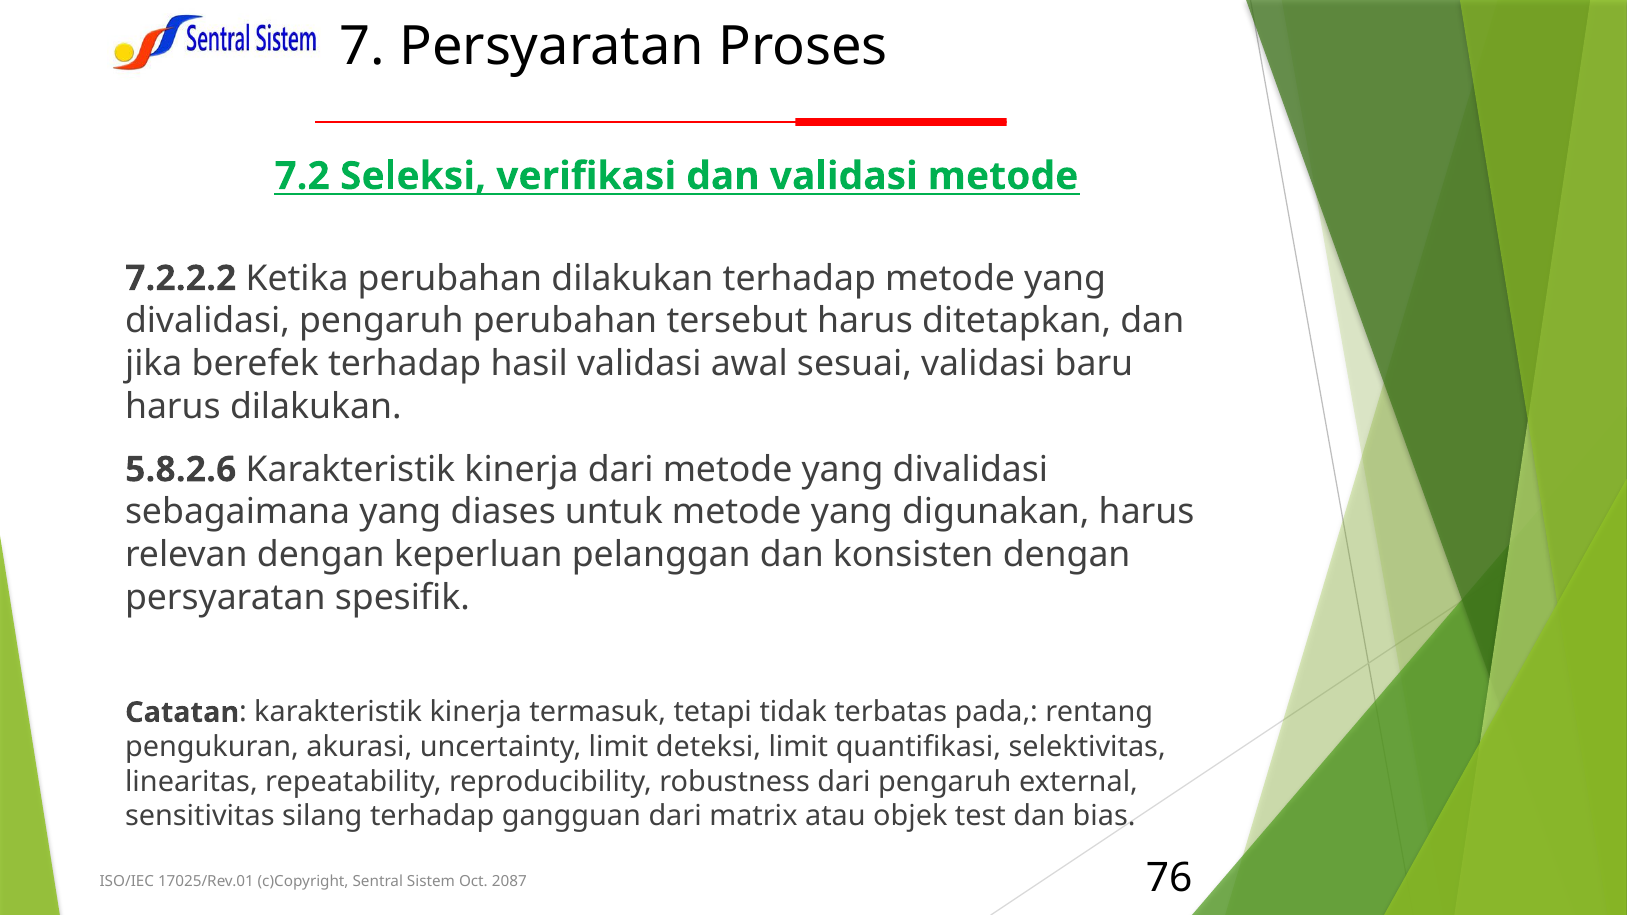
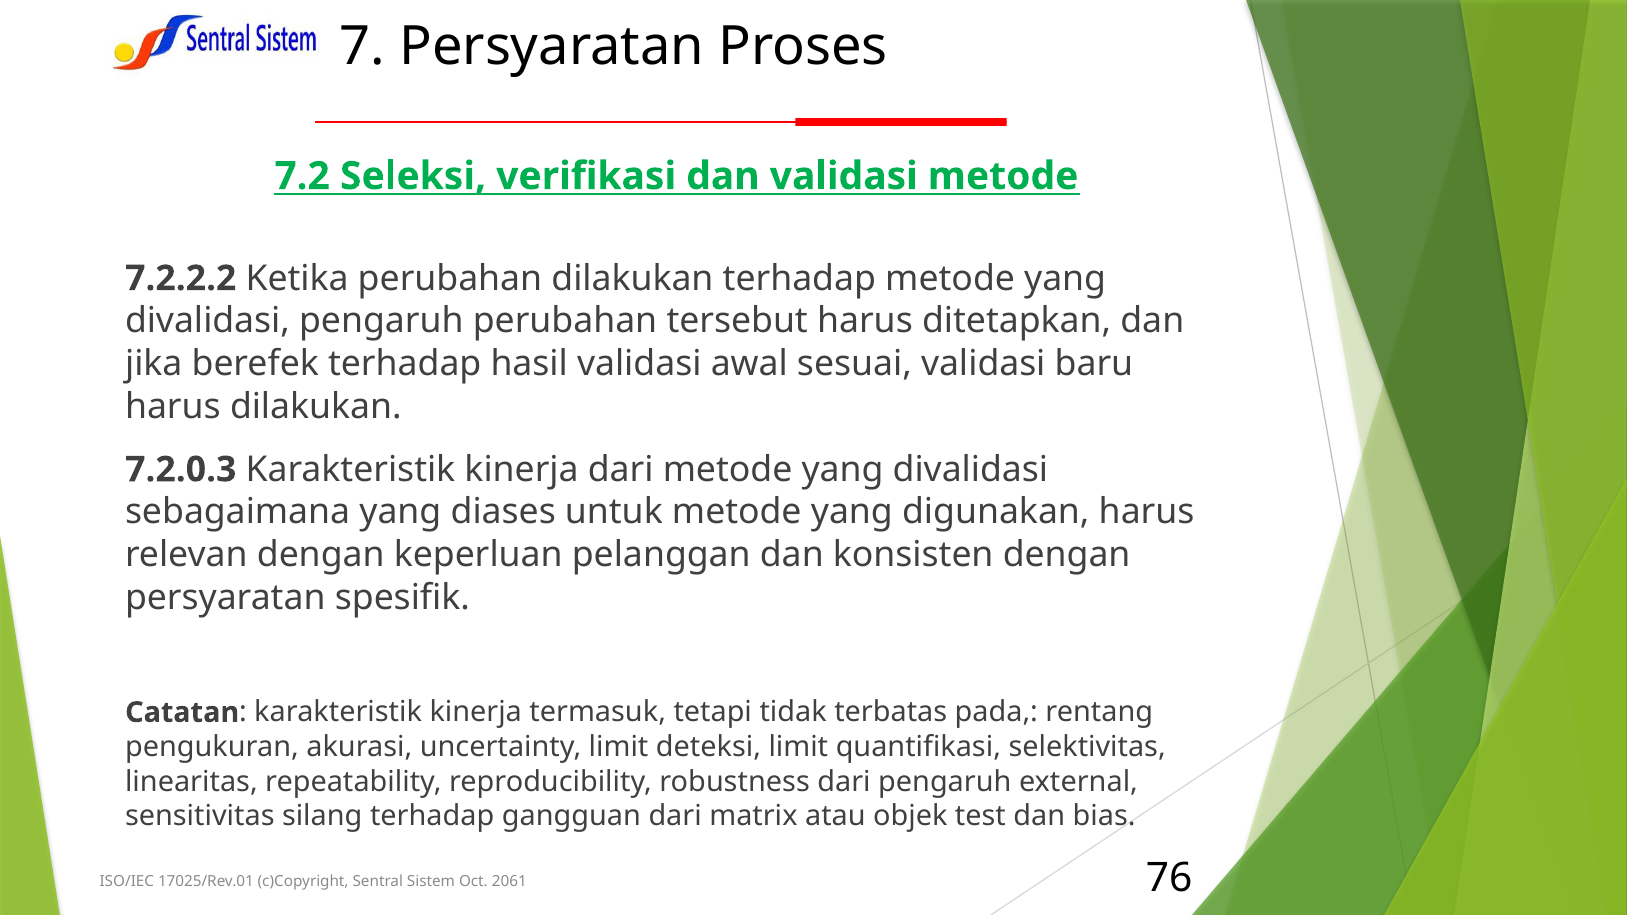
5.8.2.6: 5.8.2.6 -> 7.2.0.3 (181, 470)
2087: 2087 -> 2061 (509, 882)
